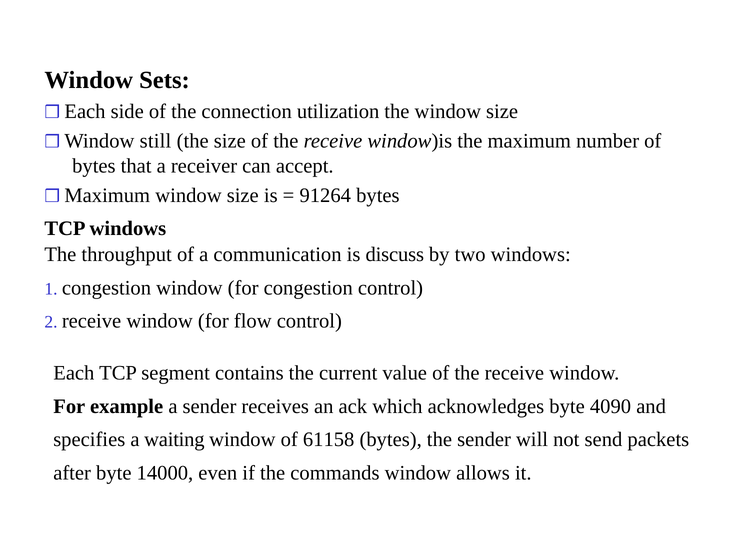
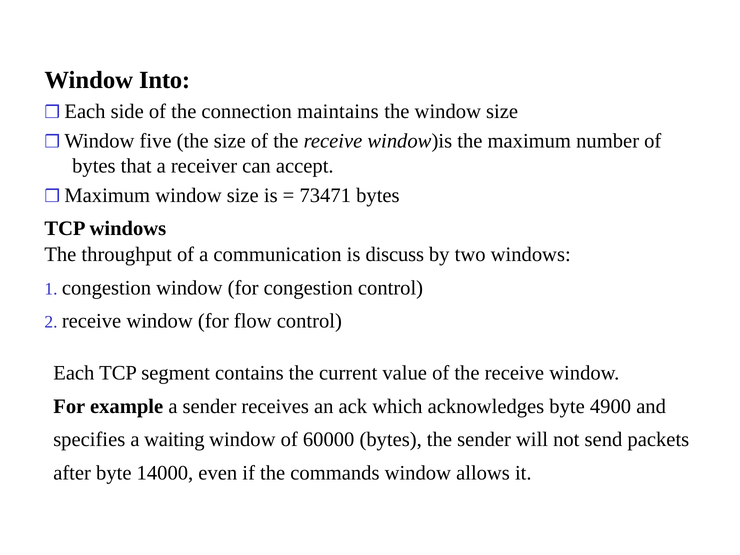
Sets: Sets -> Into (165, 80)
utilization: utilization -> maintains (338, 111)
still: still -> five (156, 141)
91264: 91264 -> 73471 (325, 195)
4090: 4090 -> 4900 (611, 406)
61158: 61158 -> 60000 (329, 440)
